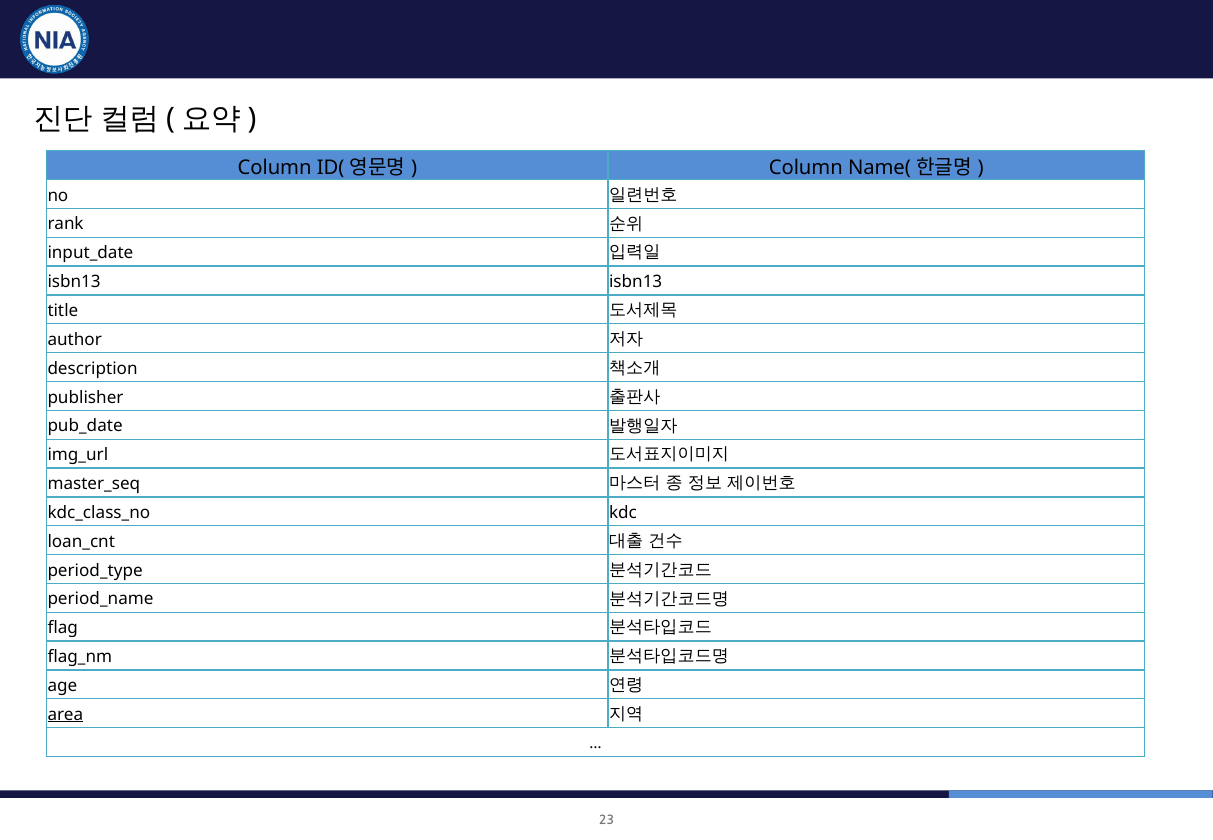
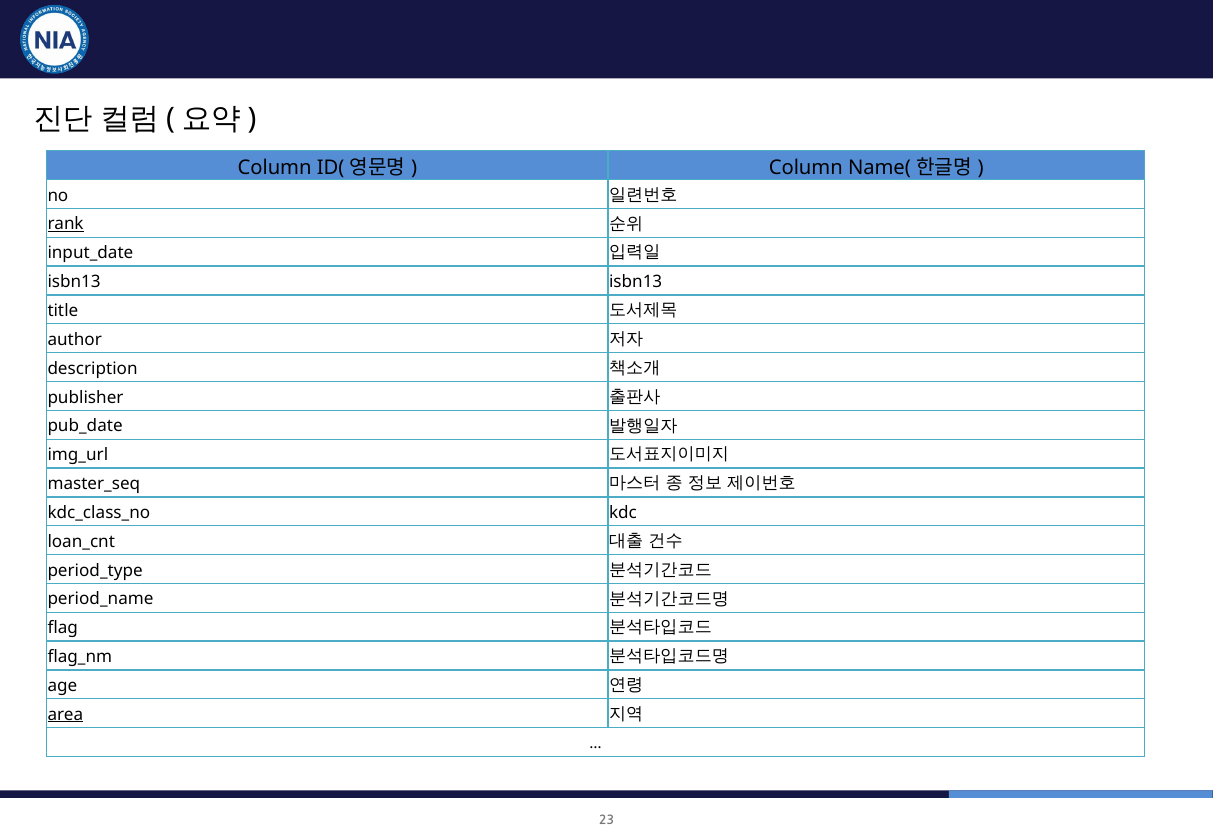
rank underline: none -> present (66, 224)
